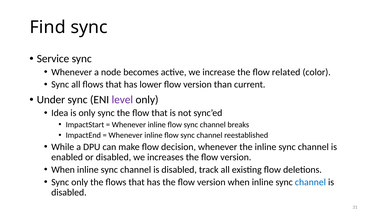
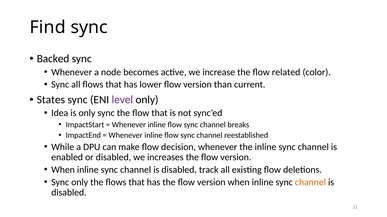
Service: Service -> Backed (53, 59)
Under: Under -> States (51, 100)
channel colour: blue -> orange (310, 183)
